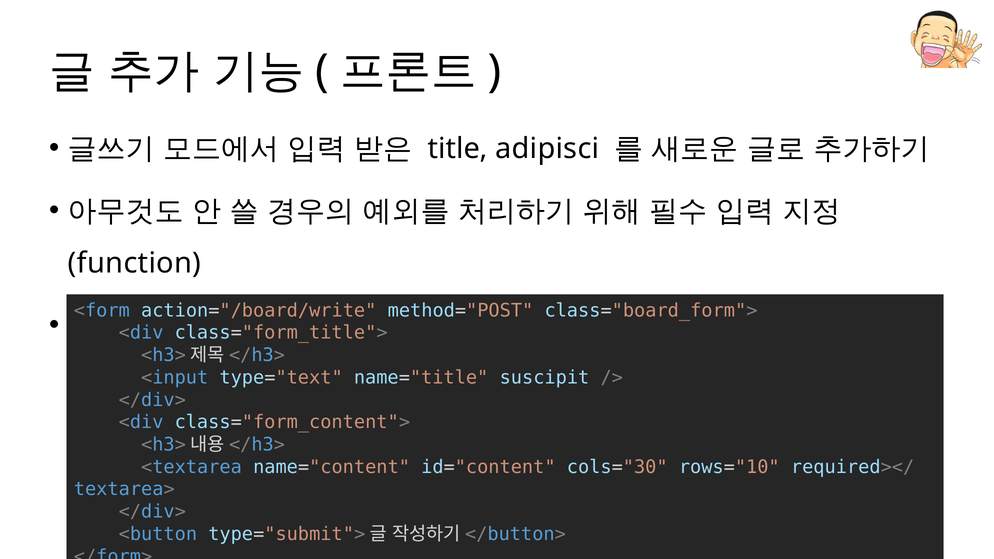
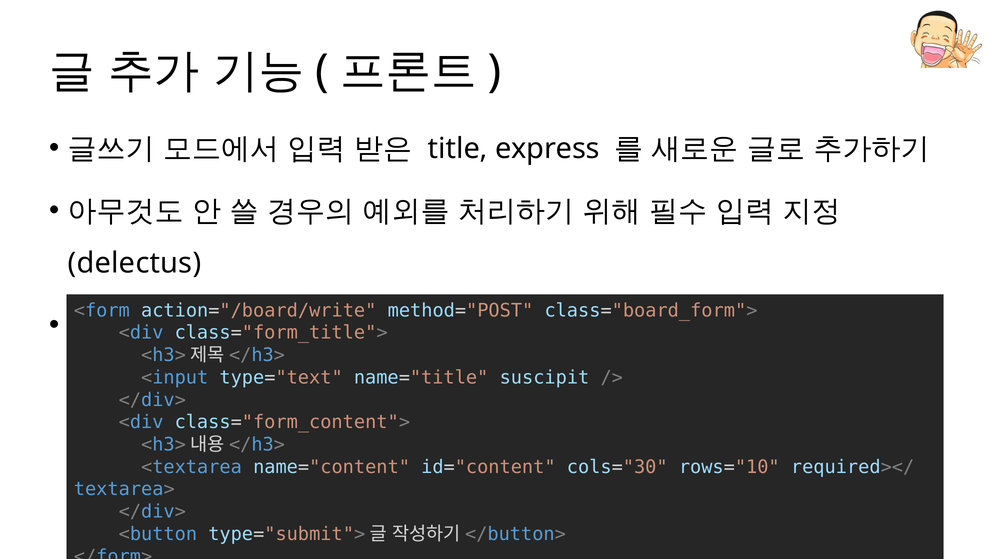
adipisci: adipisci -> express (547, 149)
function: function -> delectus (134, 263)
